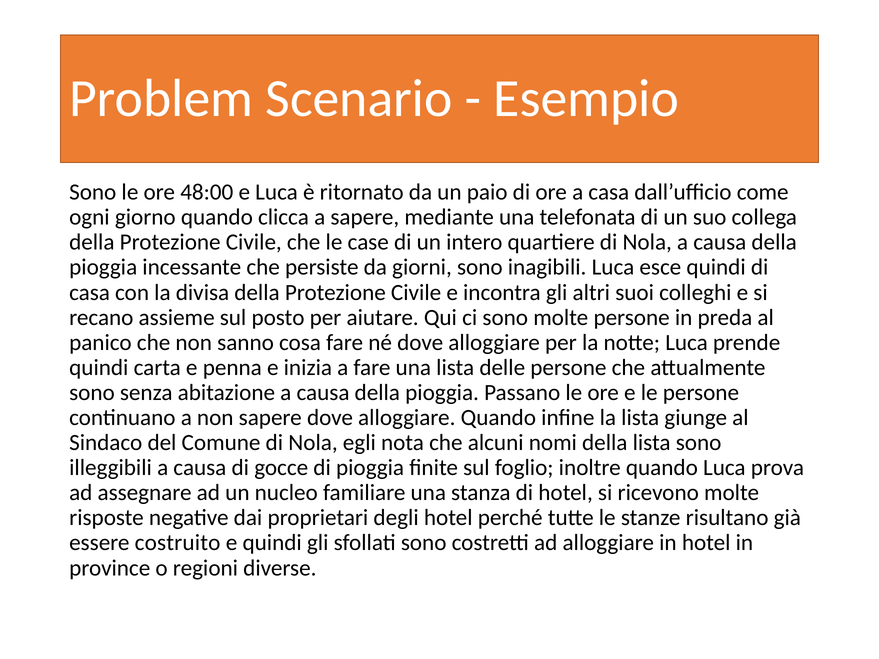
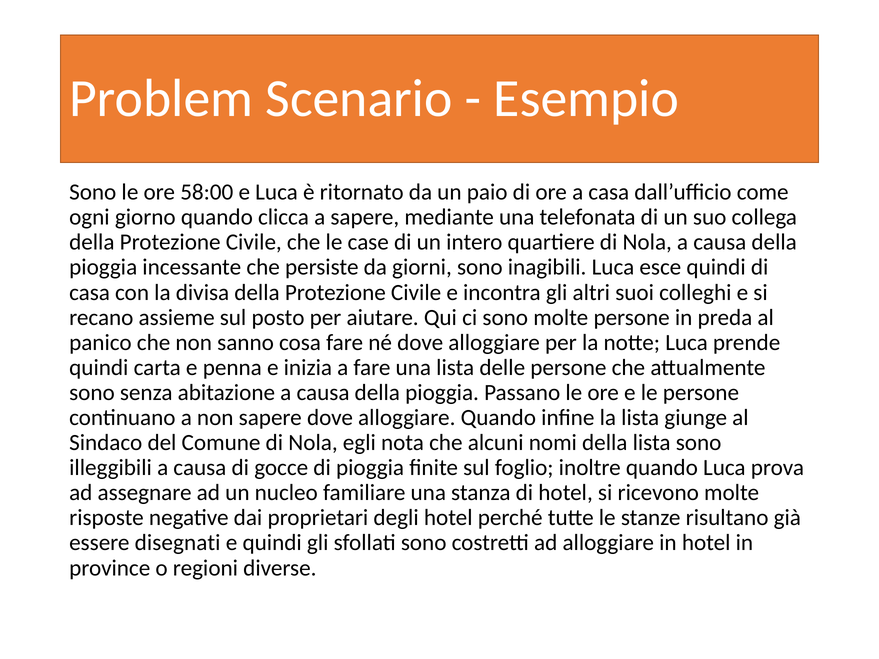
48:00: 48:00 -> 58:00 (207, 192)
costruito: costruito -> disegnati (178, 543)
